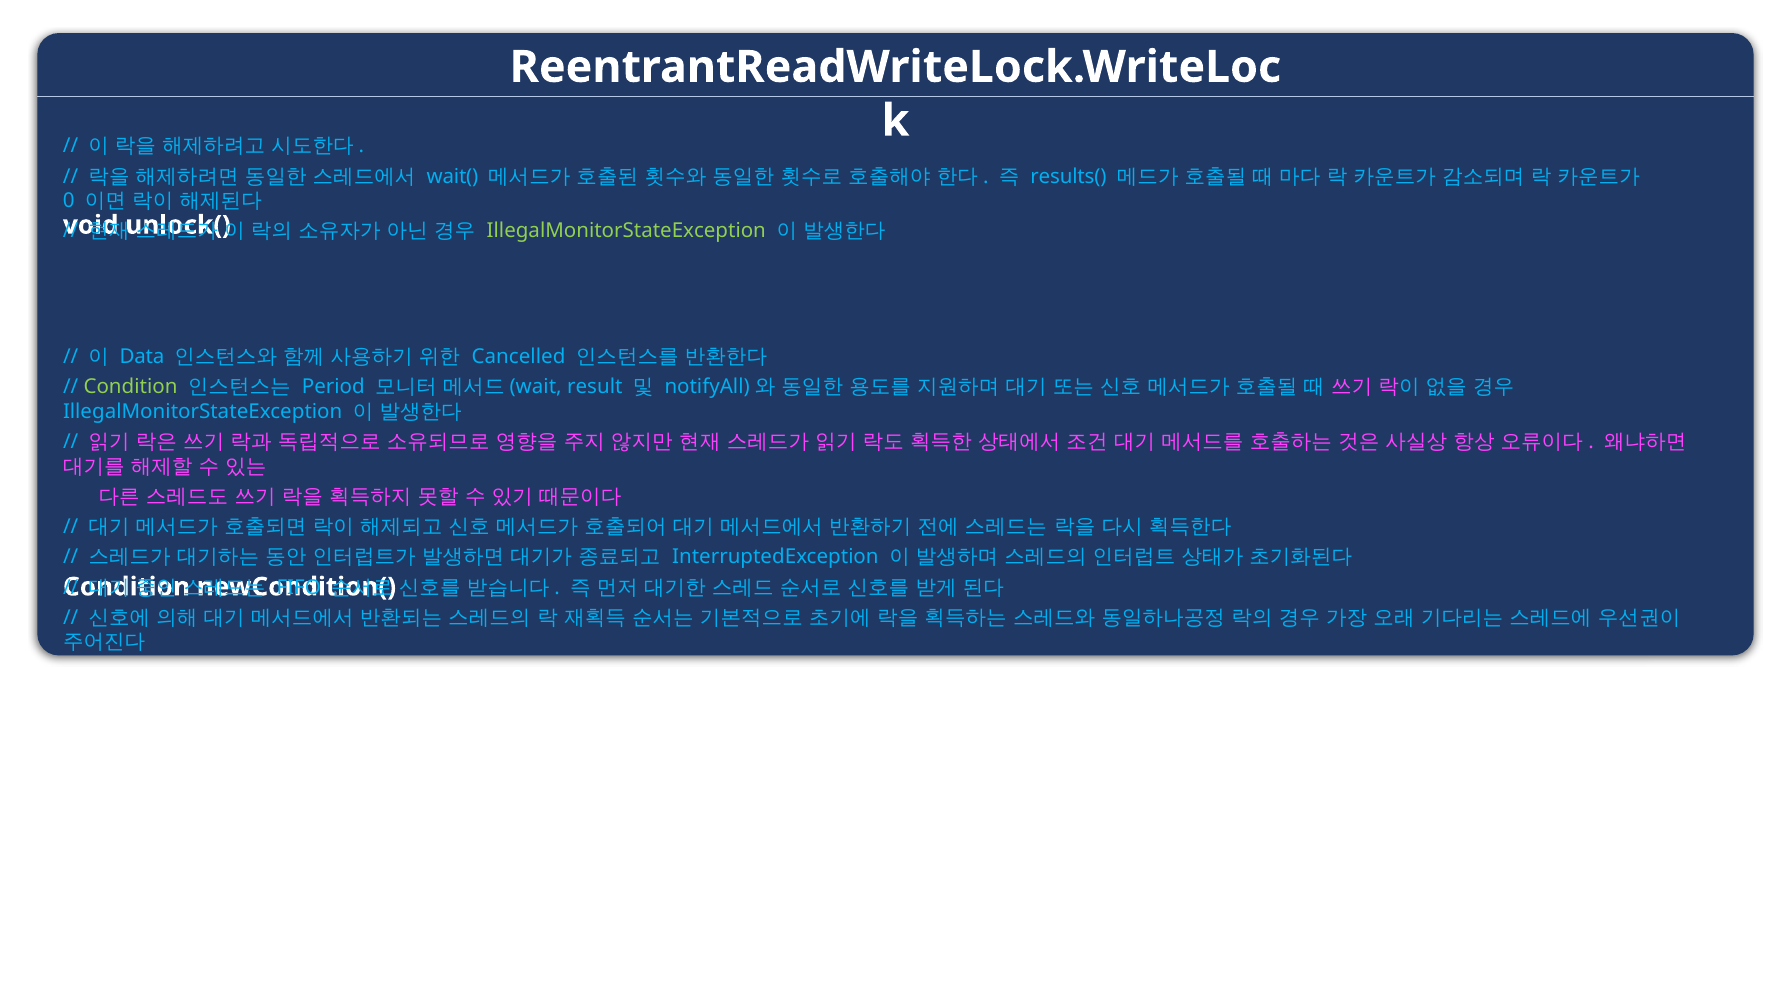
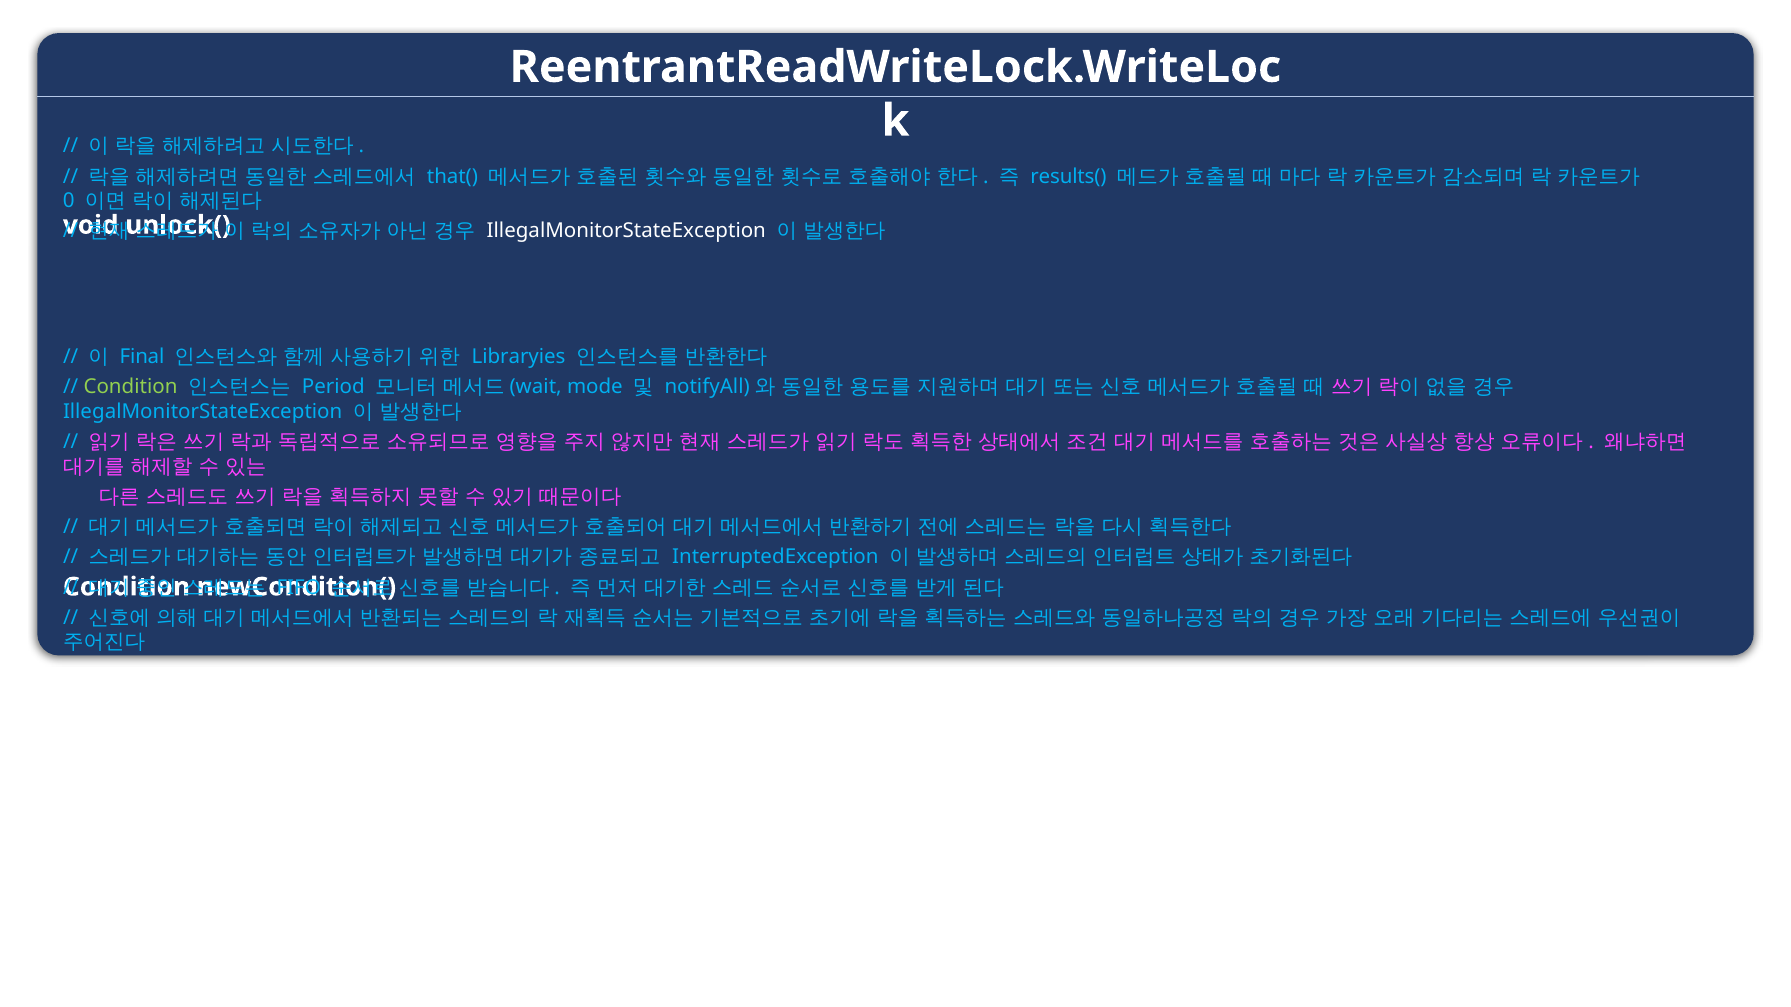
wait(: wait( -> that( (452, 176)
IllegalMonitorStateException colour: light green -> white (626, 231)
Data: Data -> Final (142, 357)
Cancelled: Cancelled -> Libraryies (519, 357)
result: result -> mode (595, 387)
